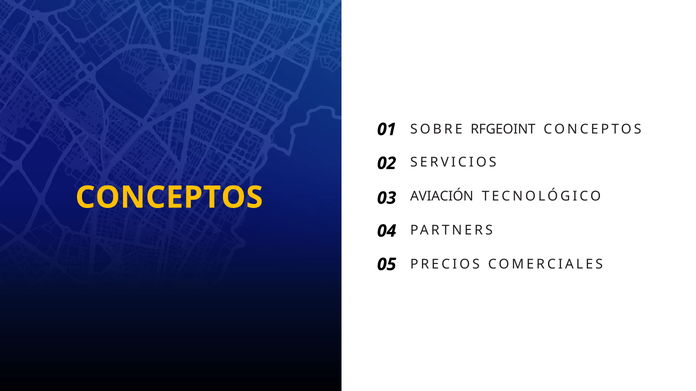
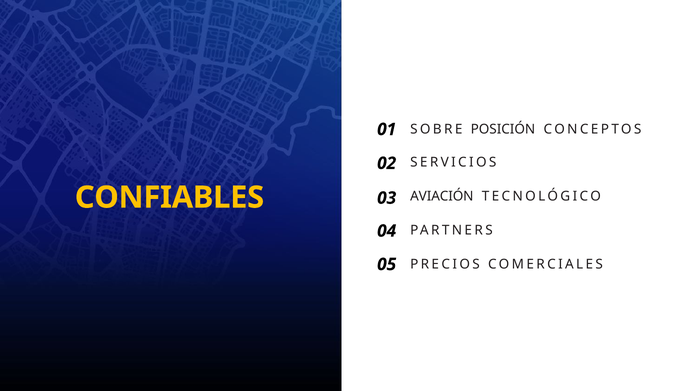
RFGEOINT: RFGEOINT -> POSICIÓN (503, 129)
CONCEPTOS: CONCEPTOS -> CONFIABLES (169, 198)
